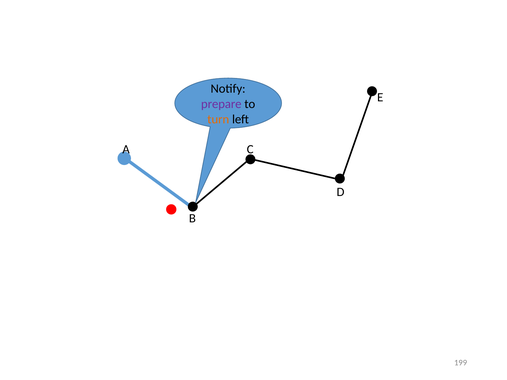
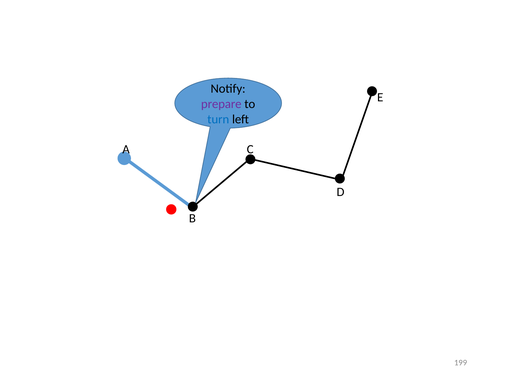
turn colour: orange -> blue (218, 119)
